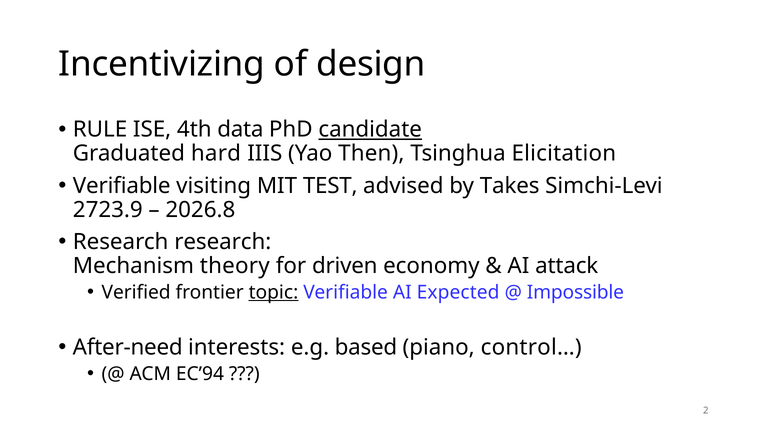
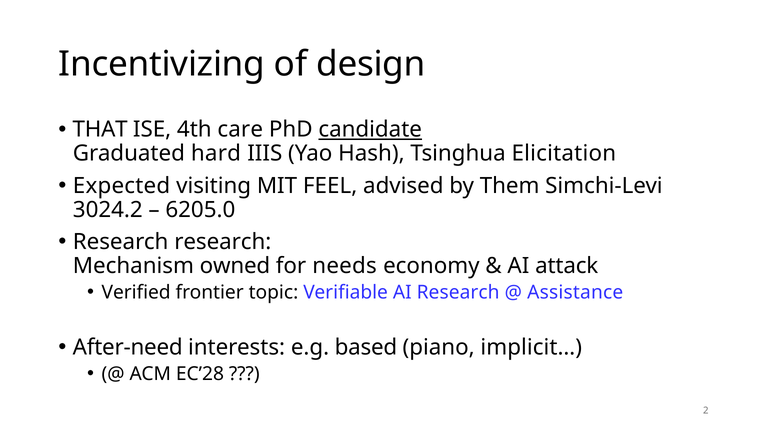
RULE: RULE -> THAT (100, 130)
data: data -> care (240, 130)
Then: Then -> Hash (371, 154)
Verifiable: Verifiable -> Expected (122, 186)
TEST: TEST -> FEEL (330, 186)
Takes: Takes -> Them (510, 186)
2723.9: 2723.9 -> 3024.2 (108, 210)
2026.8: 2026.8 -> 6205.0 (200, 210)
theory: theory -> owned (235, 266)
driven: driven -> needs (345, 266)
topic underline: present -> none (273, 293)
AI Expected: Expected -> Research (458, 293)
Impossible: Impossible -> Assistance (575, 293)
control…: control… -> implicit… (531, 348)
EC’94: EC’94 -> EC’28 (200, 374)
